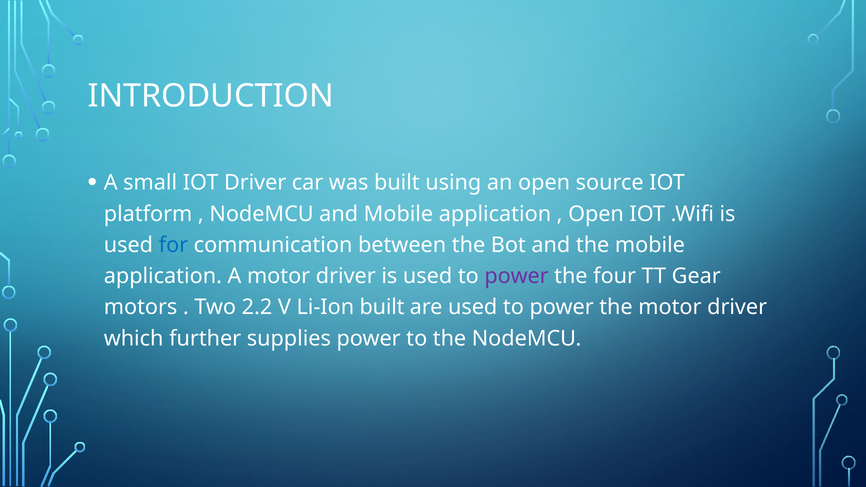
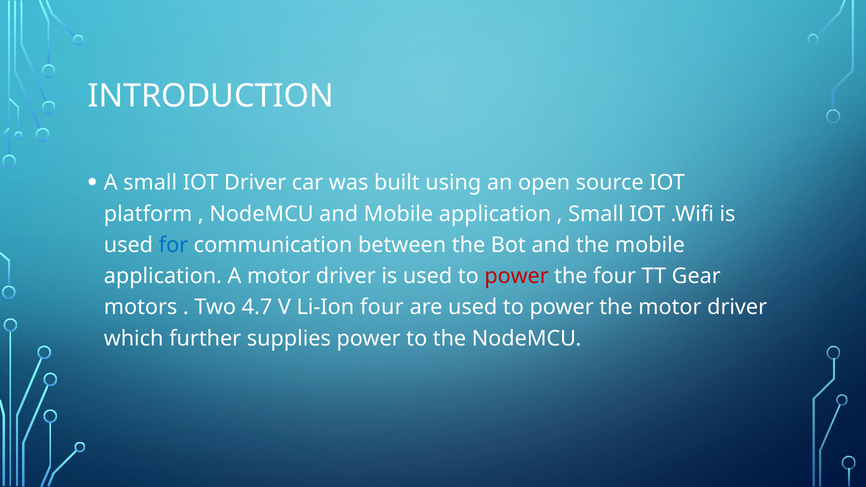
Open: Open -> Small (596, 214)
power colour: purple -> red (517, 276)
2.2: 2.2 -> 4.7 (257, 307)
Li-Ion built: built -> four (382, 307)
